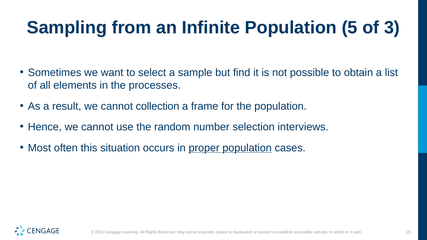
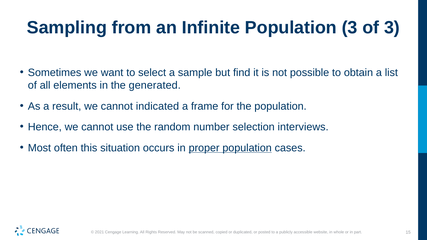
Population 5: 5 -> 3 (350, 28)
processes: processes -> generated (155, 86)
collection: collection -> indicated (157, 106)
